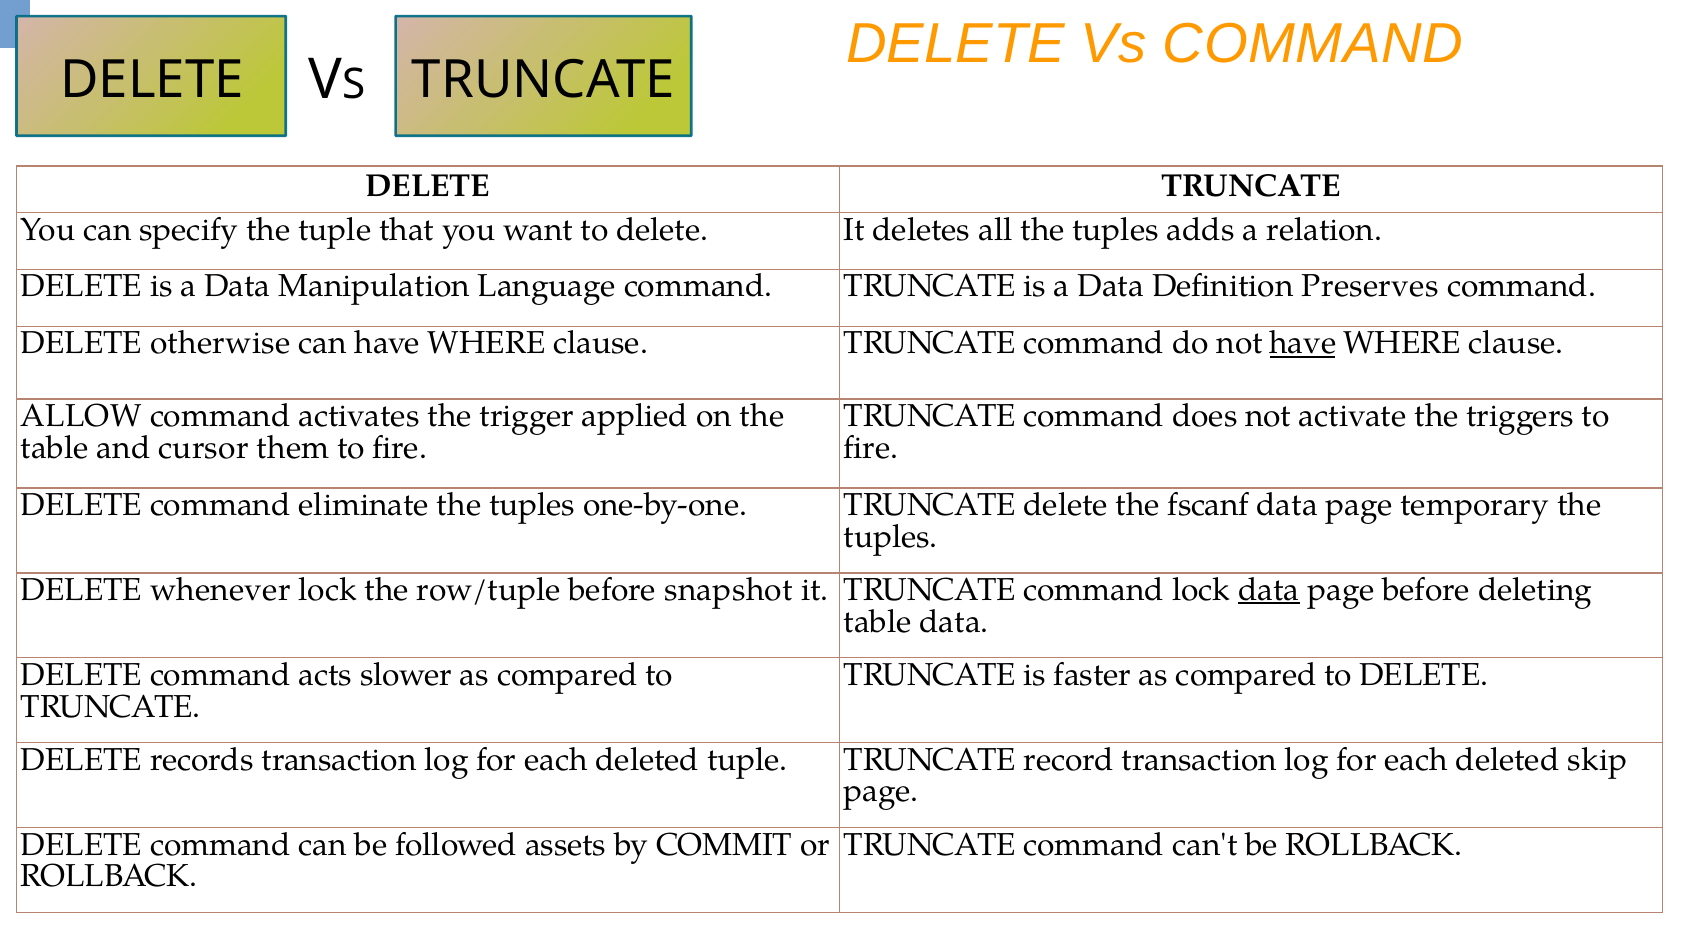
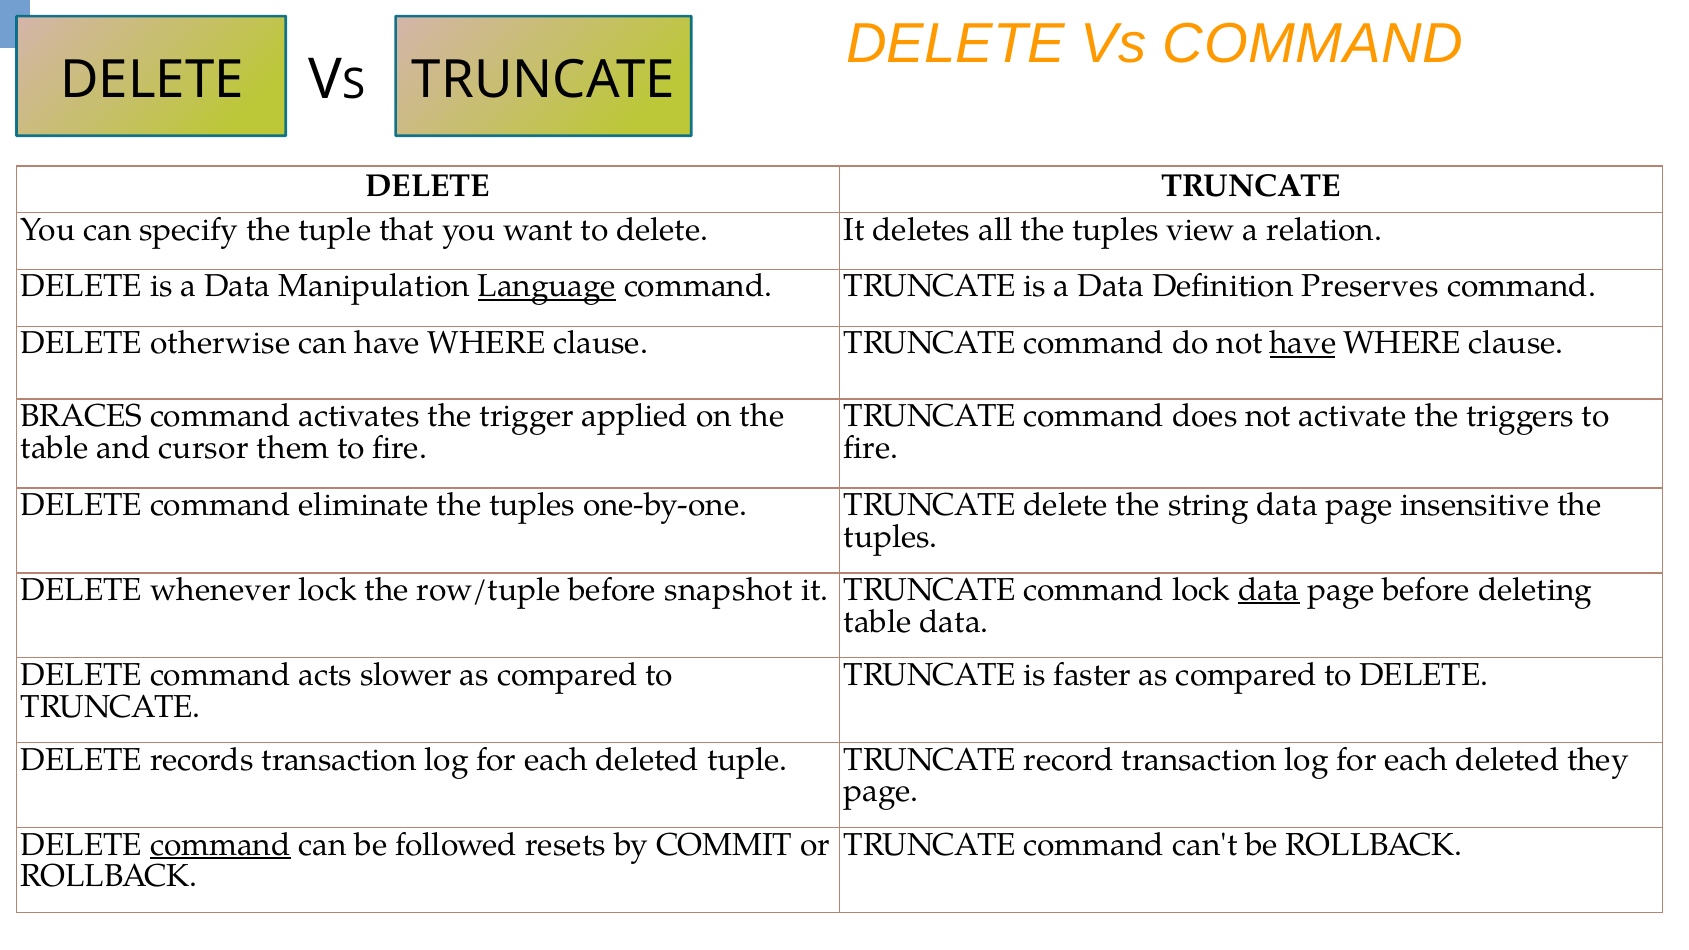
adds: adds -> view (1201, 230)
Language underline: none -> present (547, 286)
ALLOW: ALLOW -> BRACES (82, 416)
fscanf: fscanf -> string (1208, 505)
temporary: temporary -> insensitive (1475, 505)
skip: skip -> they (1598, 760)
command underline: none -> present (220, 845)
assets: assets -> resets (566, 845)
